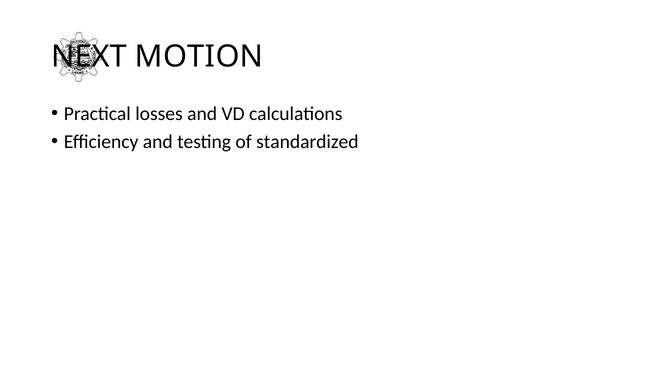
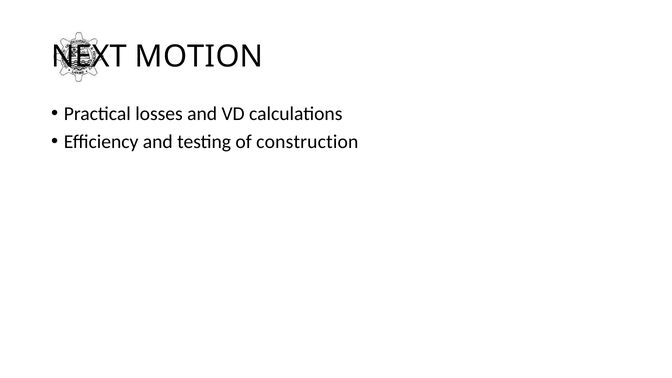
standardized: standardized -> construction (307, 142)
